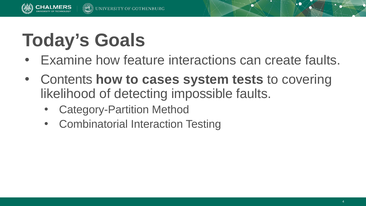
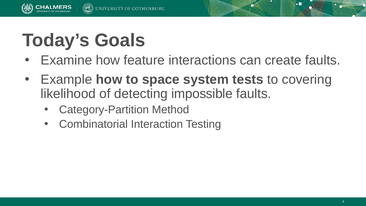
Contents: Contents -> Example (66, 80)
cases: cases -> space (161, 80)
